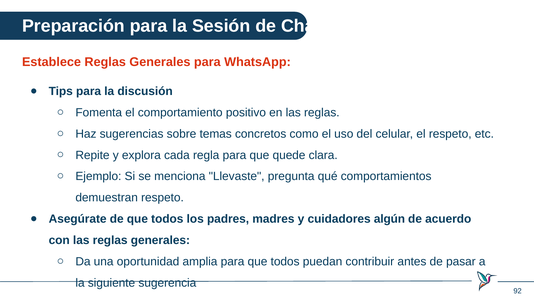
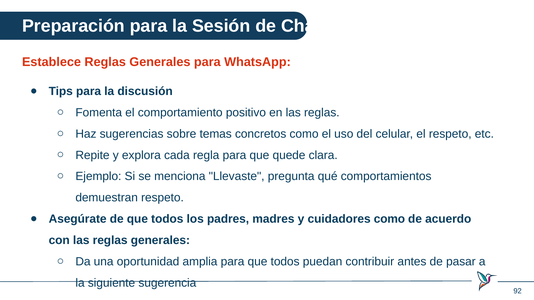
cuidadores algún: algún -> como (389, 219)
